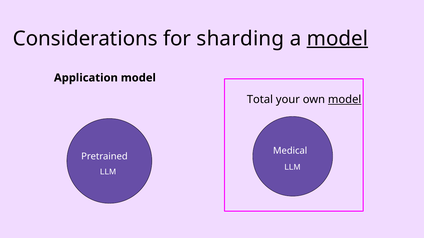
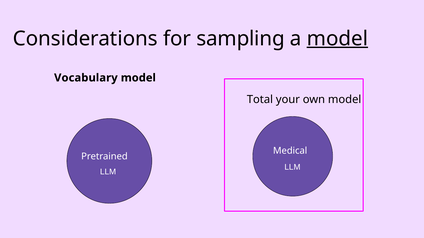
sharding: sharding -> sampling (241, 39)
Application: Application -> Vocabulary (86, 78)
model underline: present -> none (345, 100)
